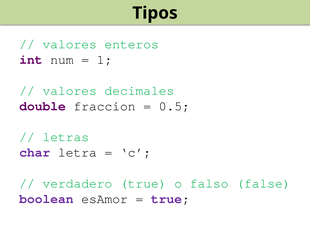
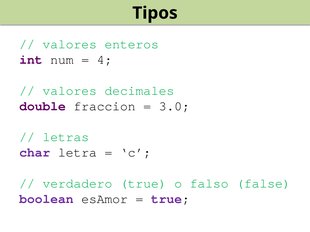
1: 1 -> 4 (105, 60)
0.5: 0.5 -> 3.0 (174, 106)
